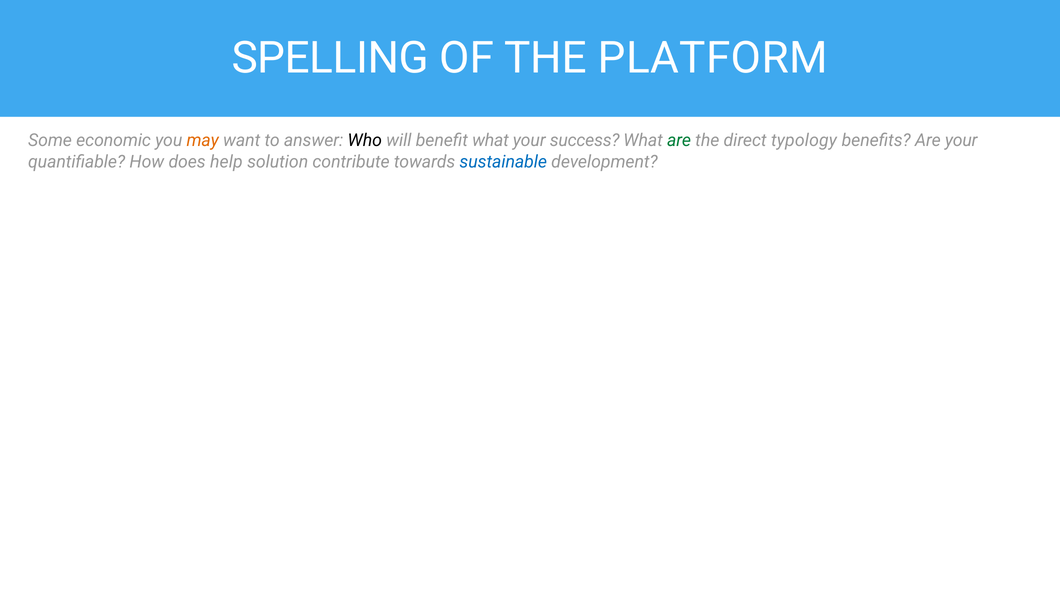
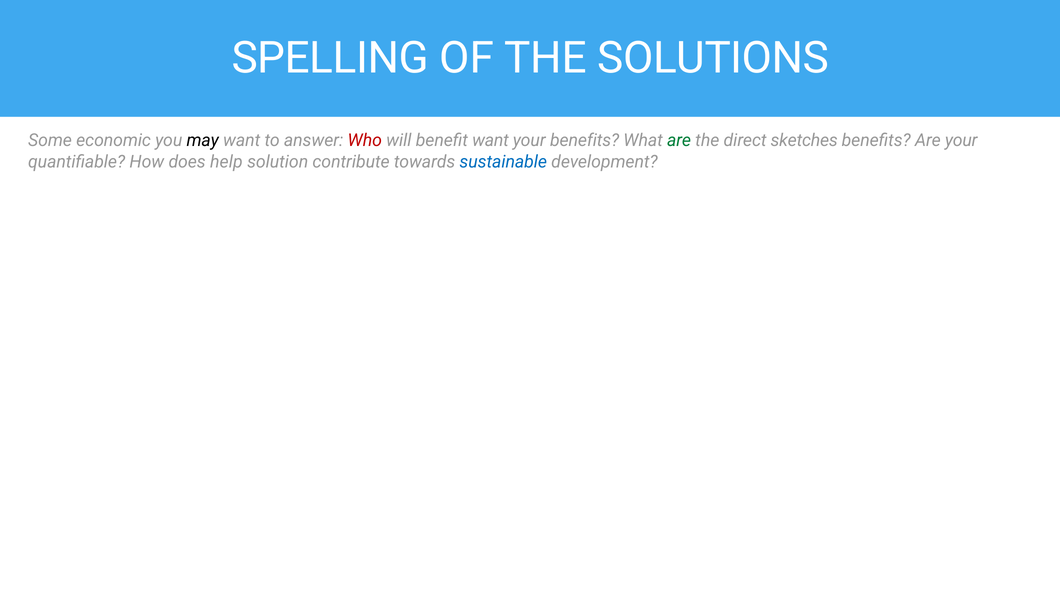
PLATFORM: PLATFORM -> SOLUTIONS (713, 58)
may colour: orange -> black (203, 141)
Who colour: black -> red (365, 141)
benefit what: what -> want (490, 141)
your success: success -> benefits (585, 141)
typology: typology -> sketches (804, 141)
